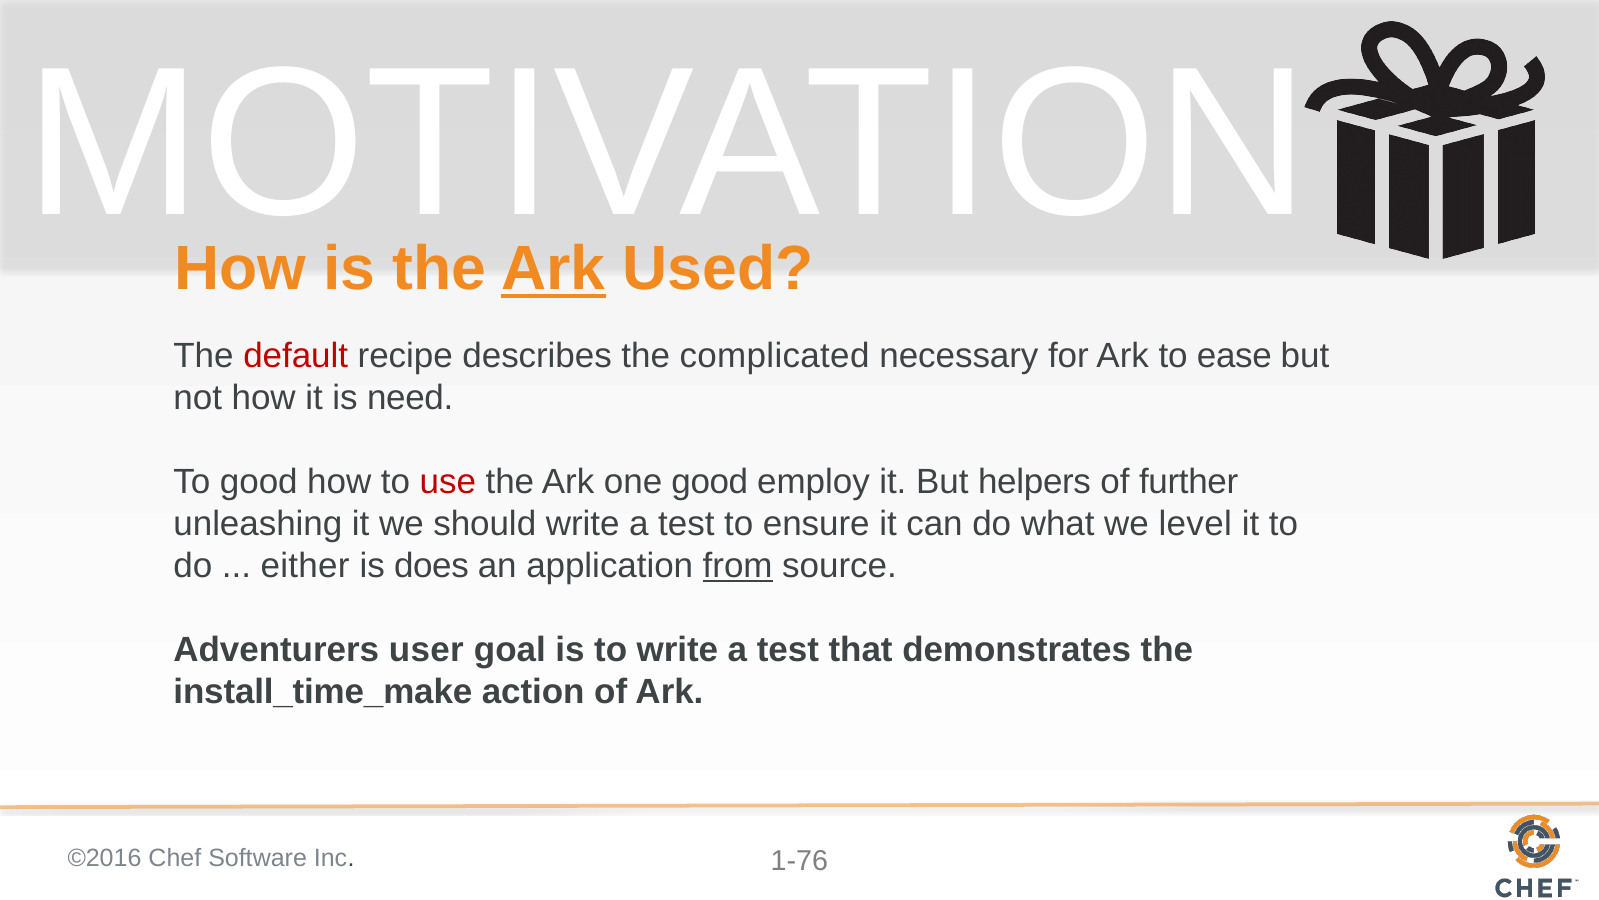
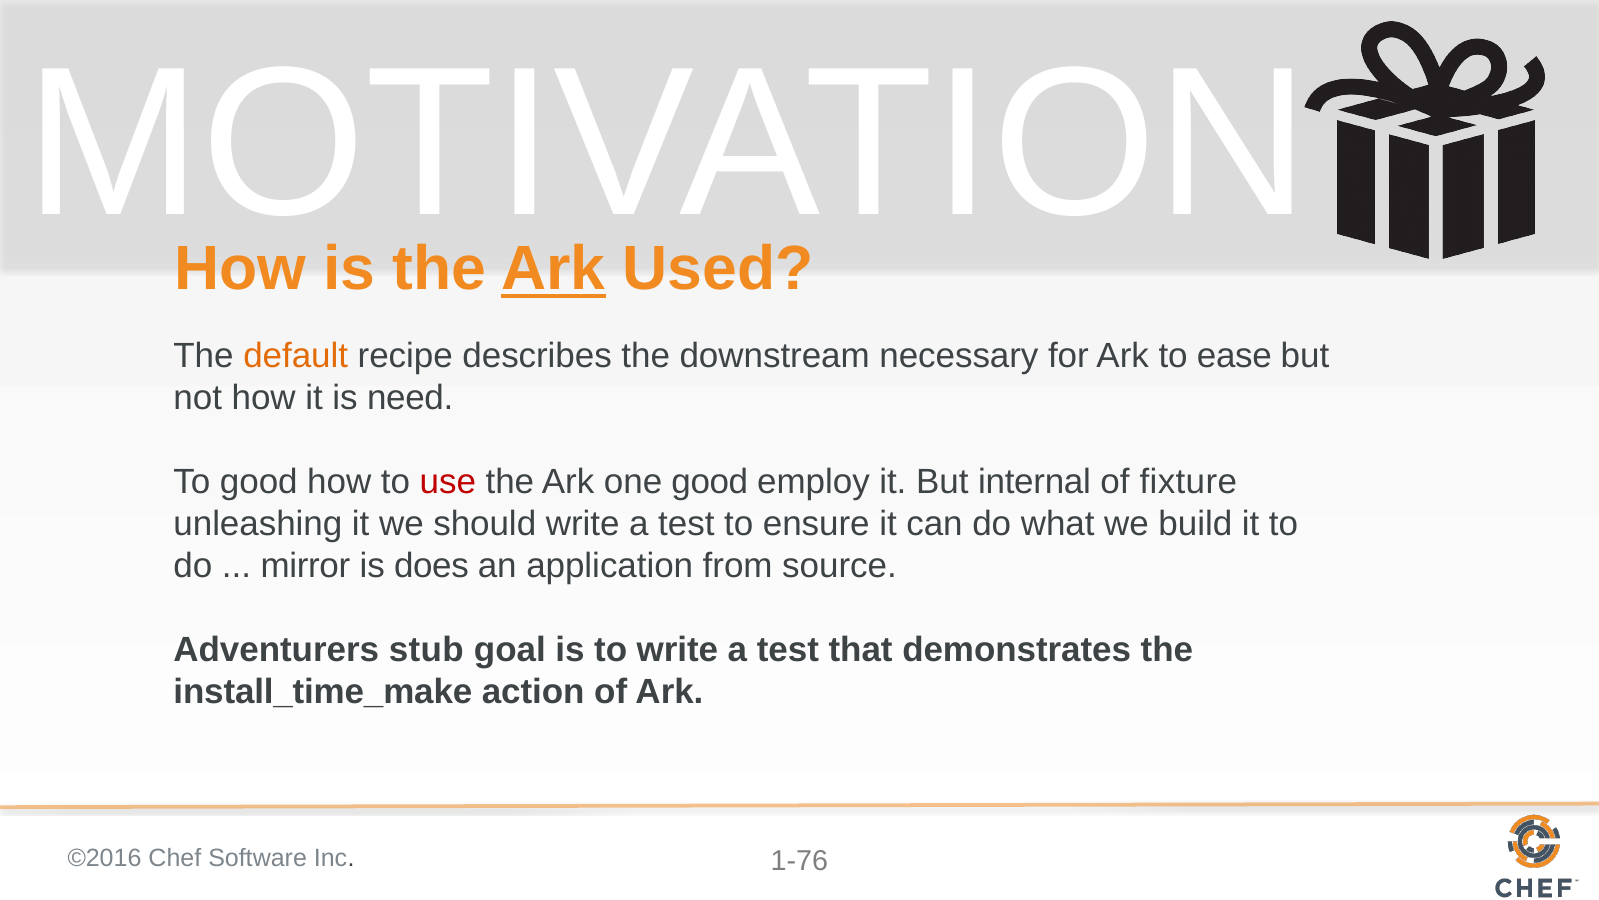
default colour: red -> orange (296, 355)
complicated: complicated -> downstream (775, 355)
helpers: helpers -> internal (1035, 481)
further: further -> fixture (1188, 481)
level: level -> build (1195, 523)
either: either -> mirror (305, 565)
from underline: present -> none (738, 565)
user: user -> stub (426, 649)
